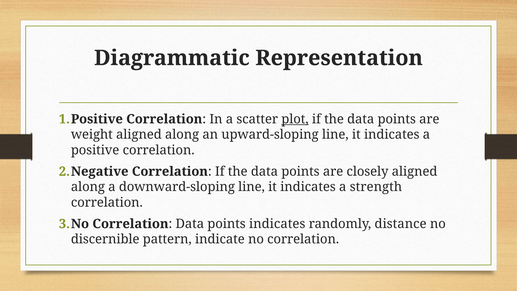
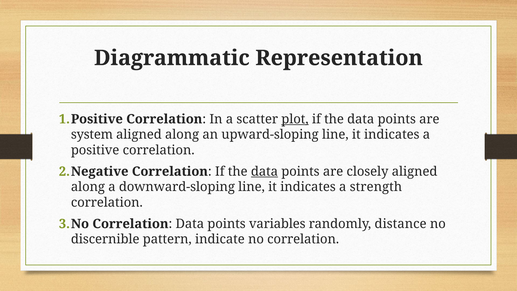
weight: weight -> system (92, 135)
data underline: none -> present (264, 171)
points indicates: indicates -> variables (277, 224)
